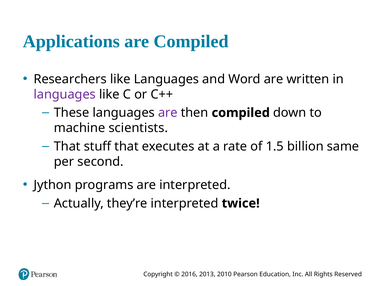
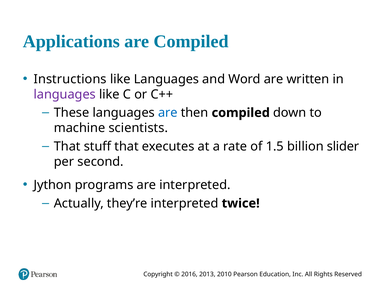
Researchers: Researchers -> Instructions (70, 79)
are colour: purple -> blue (168, 113)
same: same -> slider (343, 147)
